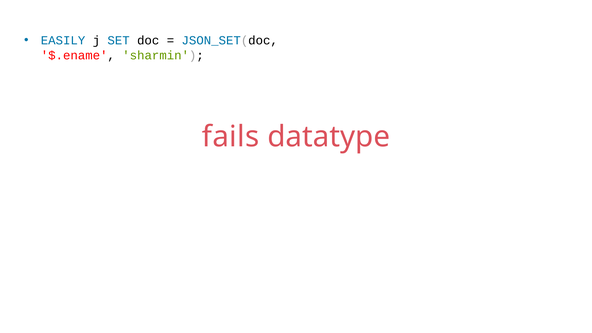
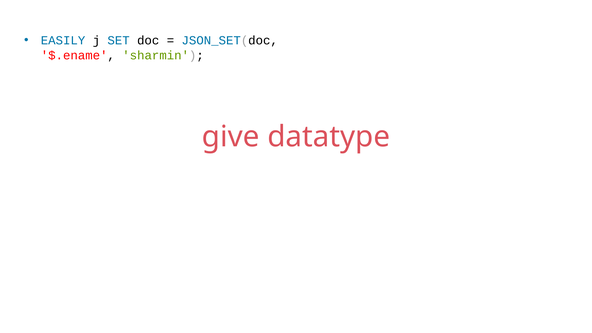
fails: fails -> give (231, 137)
